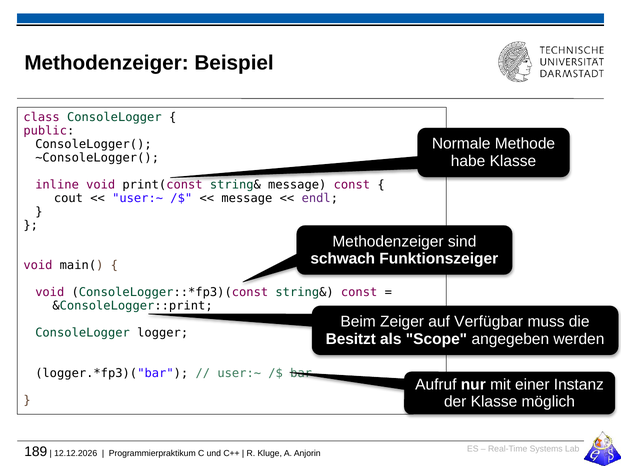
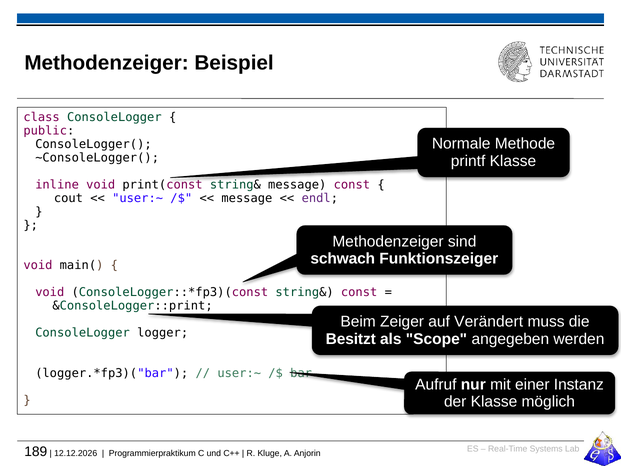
habe: habe -> printf (468, 161)
Verfügbar: Verfügbar -> Verändert (489, 322)
